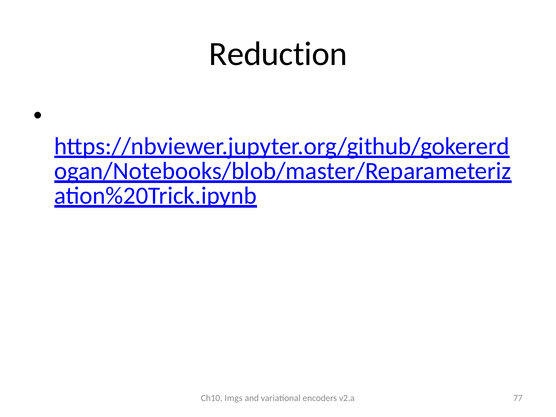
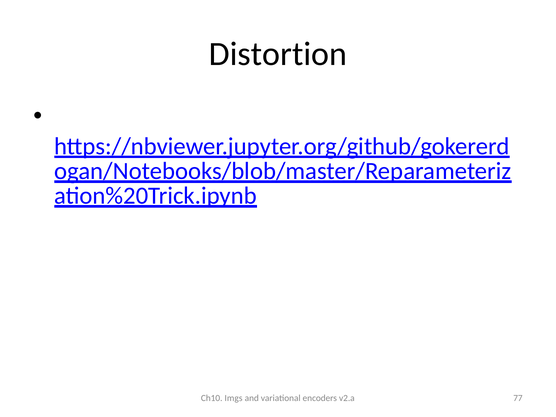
Reduction: Reduction -> Distortion (278, 54)
